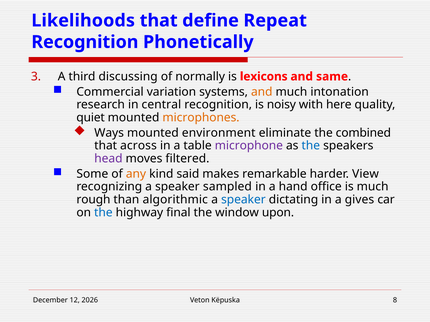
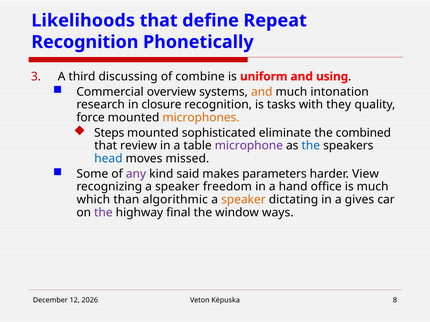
normally: normally -> combine (200, 77)
lexicons: lexicons -> uniform (264, 77)
same: same -> using (332, 77)
variation: variation -> overview (171, 92)
central: central -> closure (161, 105)
noisy: noisy -> tasks (281, 105)
here: here -> they (339, 105)
quiet: quiet -> force (91, 118)
Ways: Ways -> Steps (109, 133)
environment: environment -> sophisticated (219, 133)
across: across -> review (139, 146)
head colour: purple -> blue (108, 159)
filtered: filtered -> missed (187, 159)
any colour: orange -> purple (136, 174)
remarkable: remarkable -> parameters (274, 174)
sampled: sampled -> freedom (227, 187)
rough: rough -> which (93, 200)
speaker colour: blue -> orange (243, 200)
the colour: blue -> purple (103, 213)
upon: upon -> ways (278, 213)
